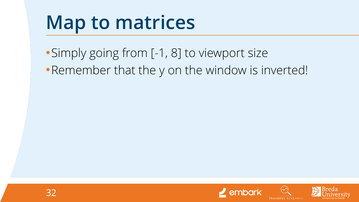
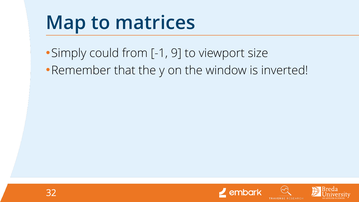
going: going -> could (104, 53)
8: 8 -> 9 (176, 53)
